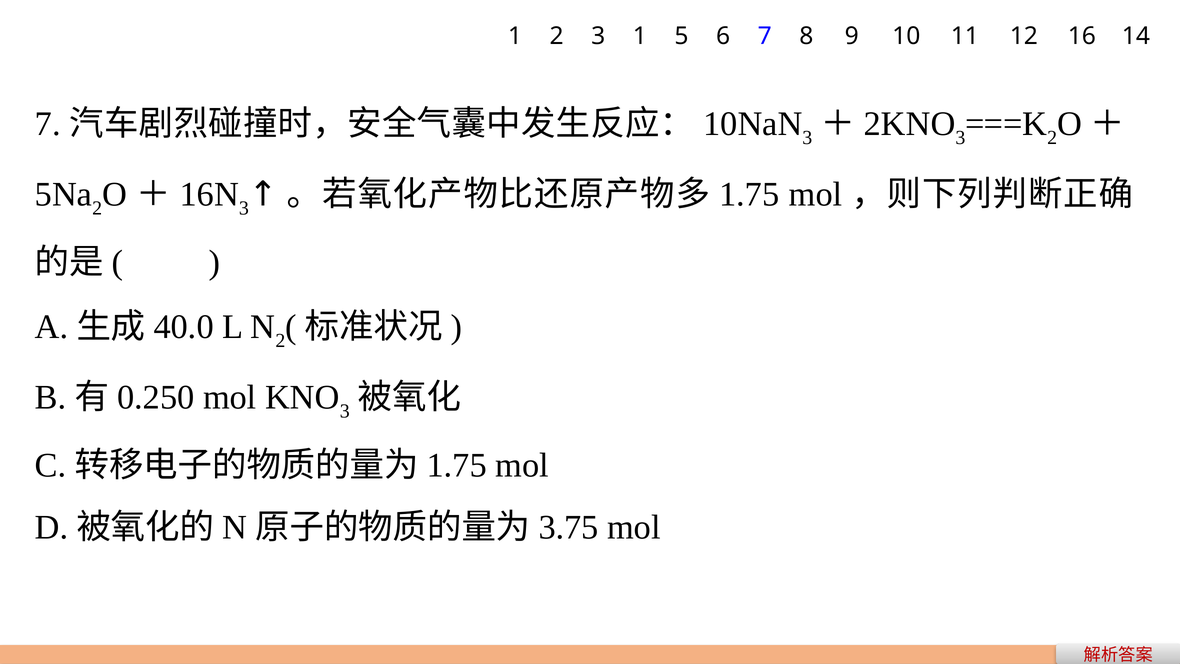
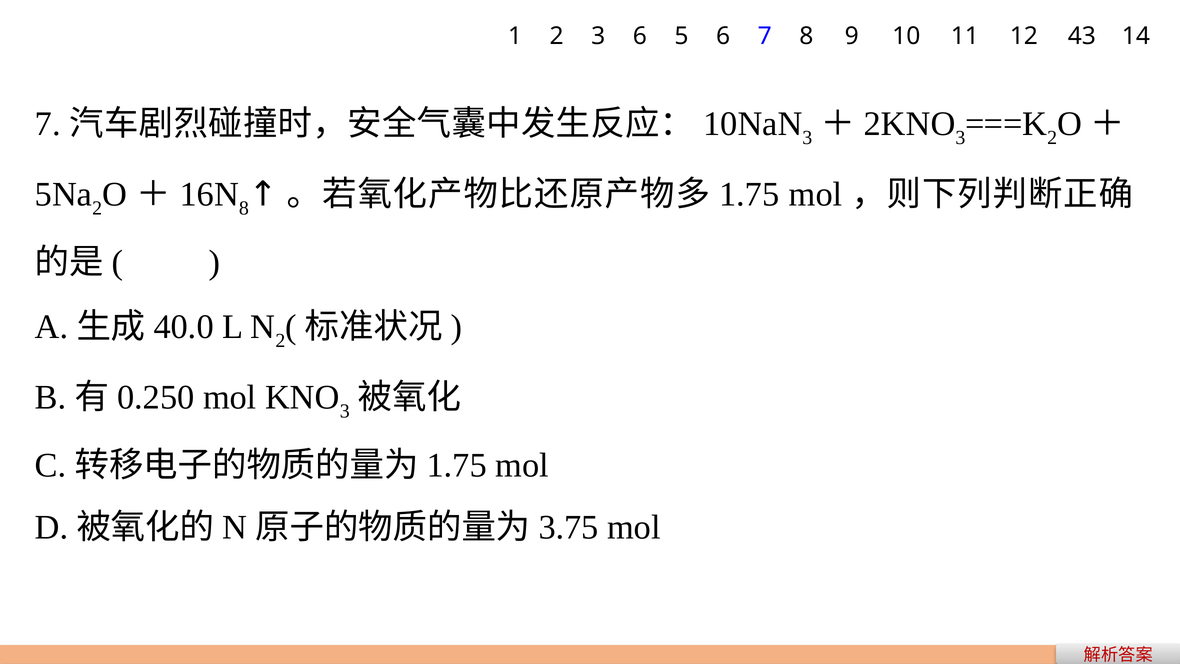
3 1: 1 -> 6 (640, 36)
16: 16 -> 43 (1082, 36)
3: 3 -> 8 (244, 208)
